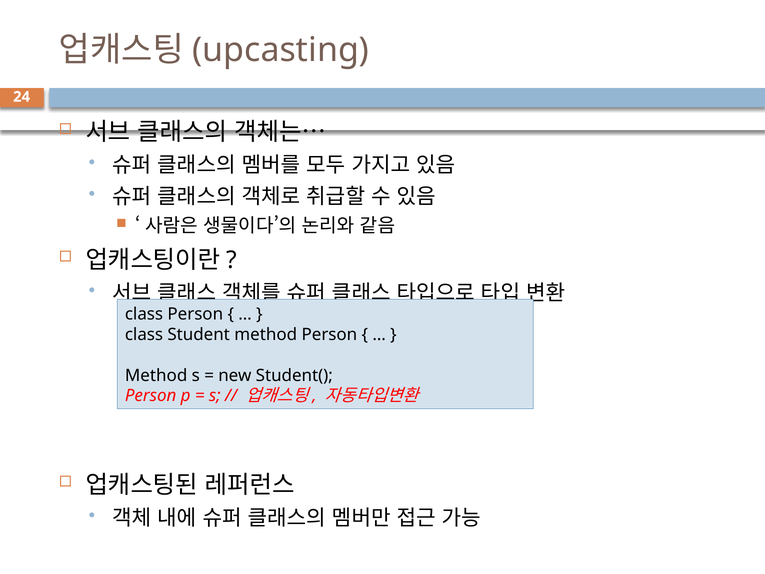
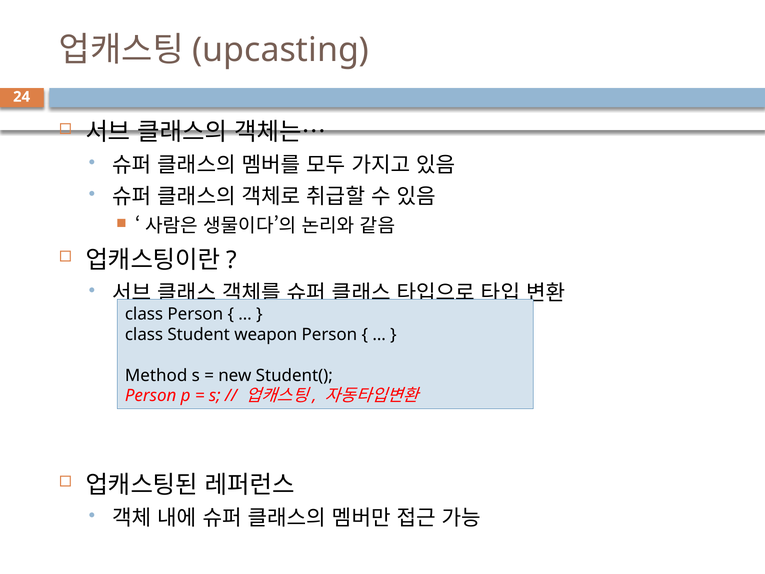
Student method: method -> weapon (266, 334)
